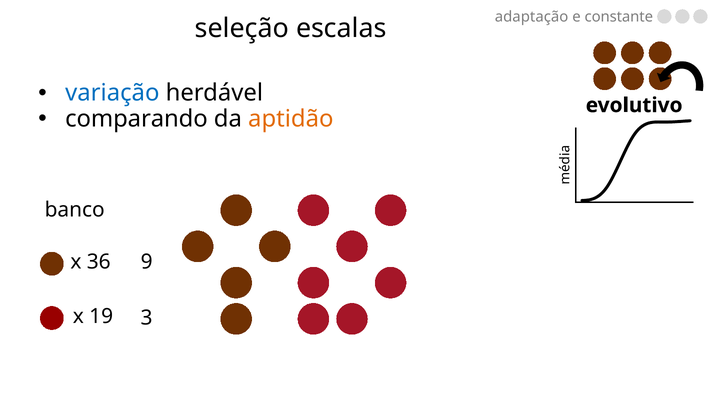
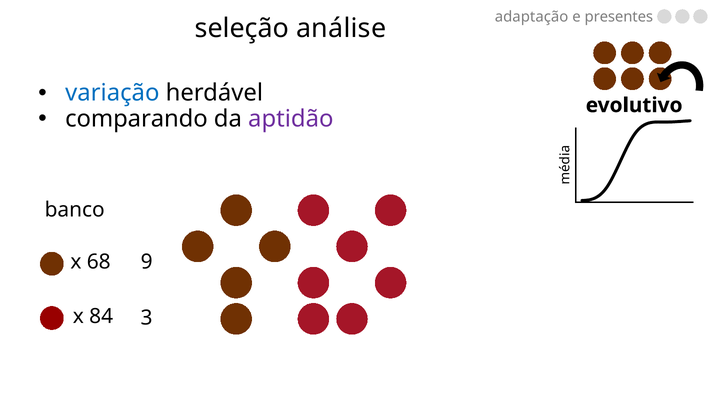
constante: constante -> presentes (619, 17)
escalas: escalas -> análise (341, 28)
aptidão colour: orange -> purple (291, 119)
36: 36 -> 68 (99, 262)
19: 19 -> 84 (101, 316)
